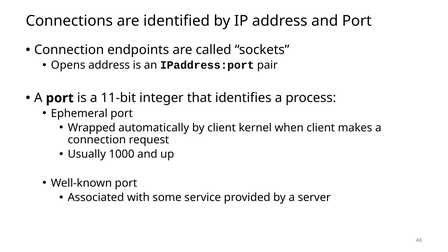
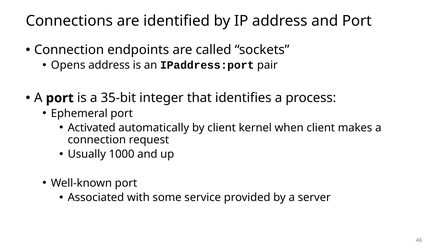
11-bit: 11-bit -> 35-bit (118, 98)
Wrapped: Wrapped -> Activated (92, 128)
